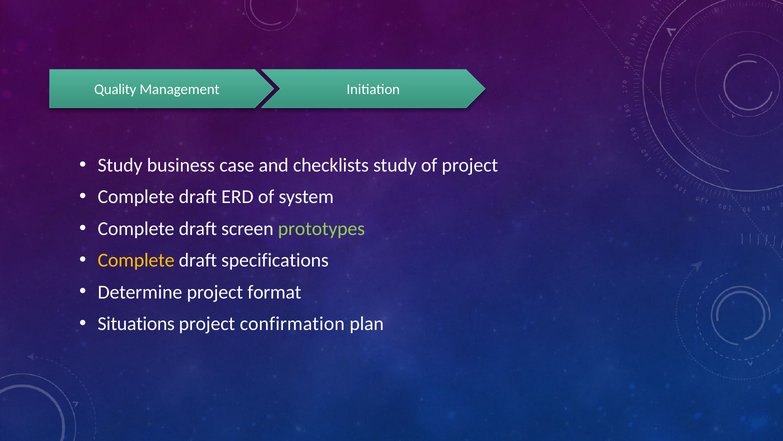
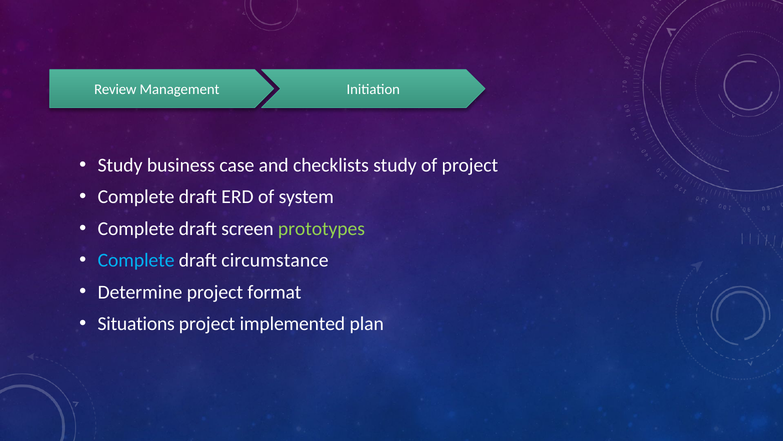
Quality: Quality -> Review (115, 90)
Complete colour: yellow -> light blue (136, 260)
specifications: specifications -> circumstance (275, 260)
confirmation: confirmation -> implemented (292, 323)
